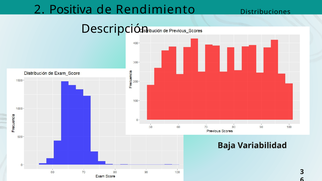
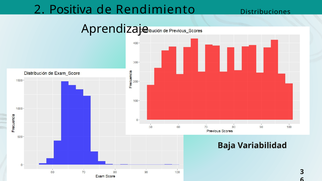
Descripción: Descripción -> Aprendizaje (115, 29)
